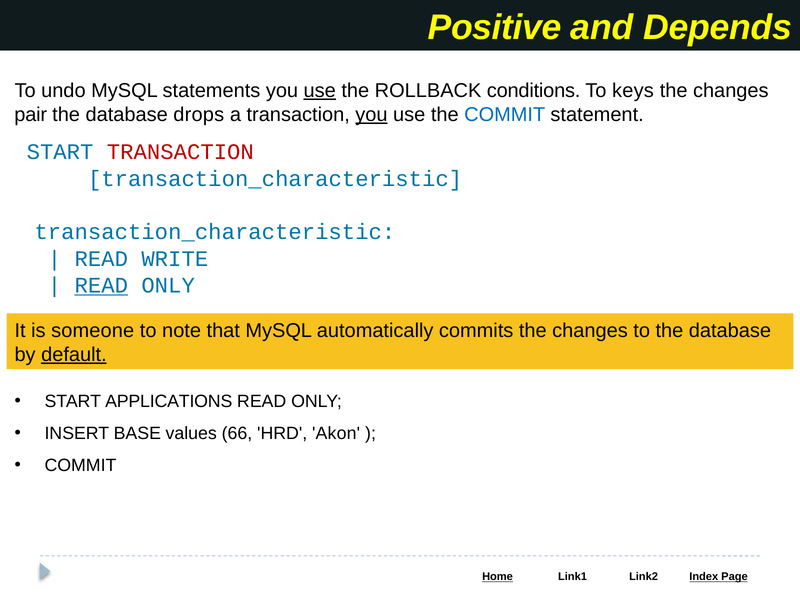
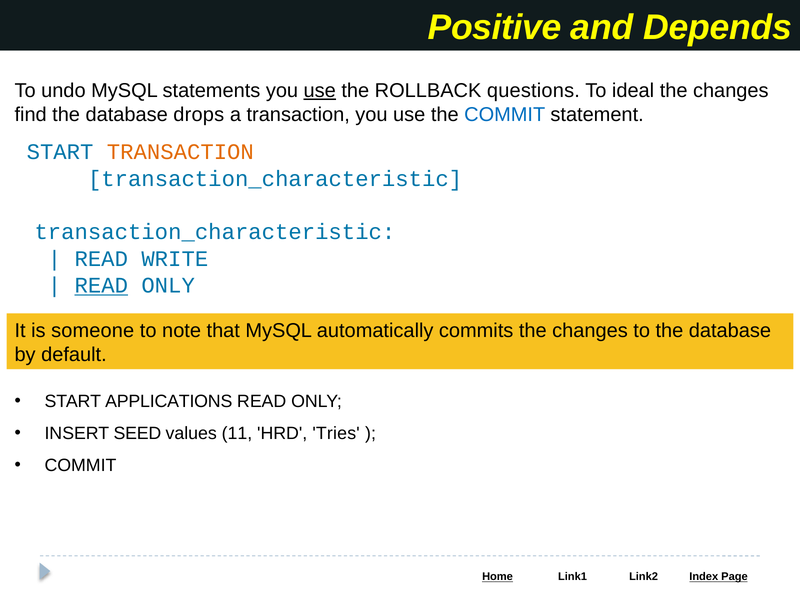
conditions: conditions -> questions (533, 91)
keys: keys -> ideal (633, 91)
pair: pair -> find (31, 115)
you underline: present -> none (371, 115)
TRANSACTION colour: red -> orange (180, 152)
default underline: present -> none (74, 355)
BASE: BASE -> SEED (137, 433)
66: 66 -> 11 (237, 433)
Akon: Akon -> Tries (336, 433)
